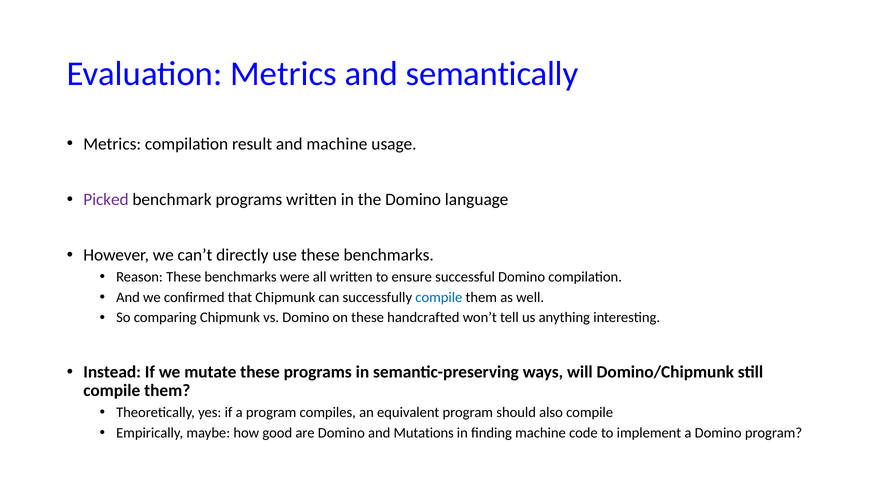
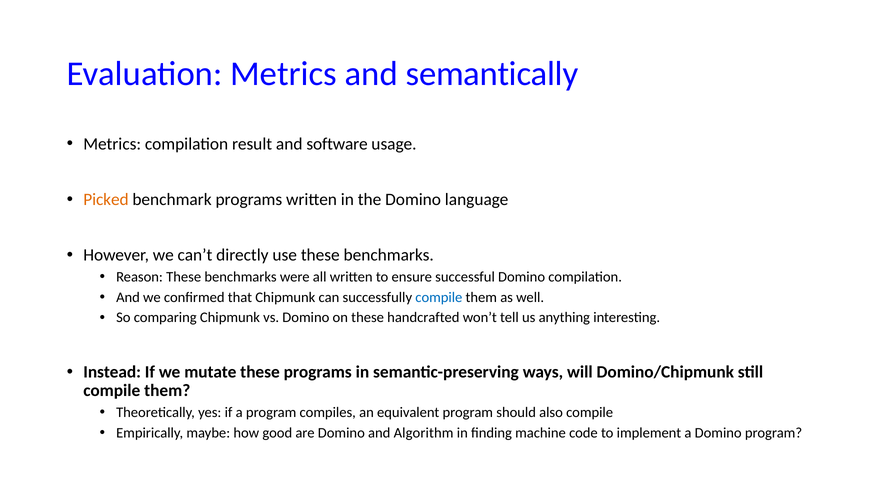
and machine: machine -> software (337, 144)
Picked colour: purple -> orange (106, 200)
Mutations: Mutations -> Algorithm (424, 433)
